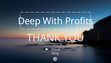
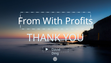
Deep: Deep -> From (29, 21)
